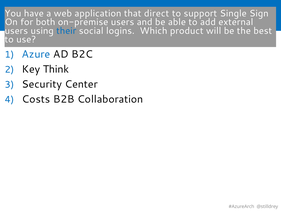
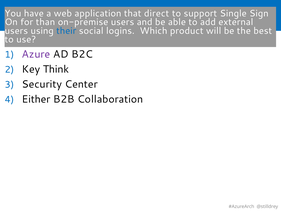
both: both -> than (45, 22)
Azure colour: blue -> purple (36, 54)
Costs: Costs -> Either (36, 99)
